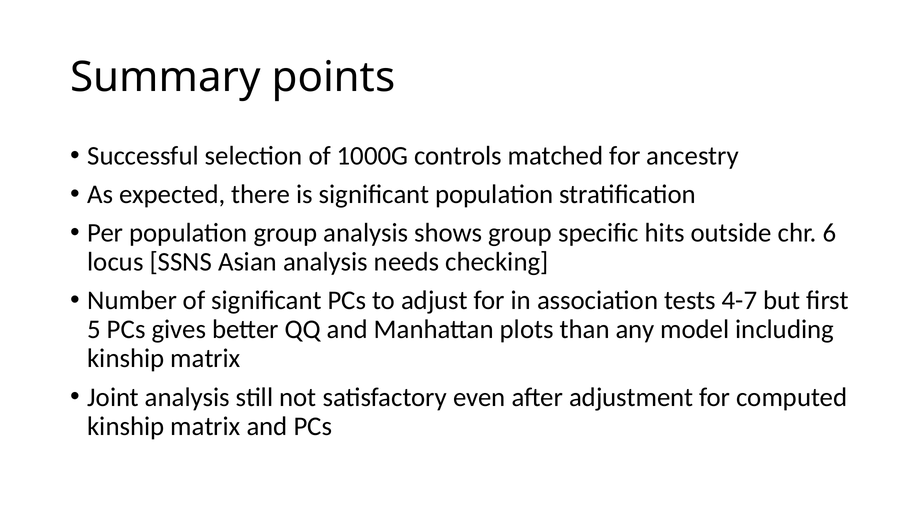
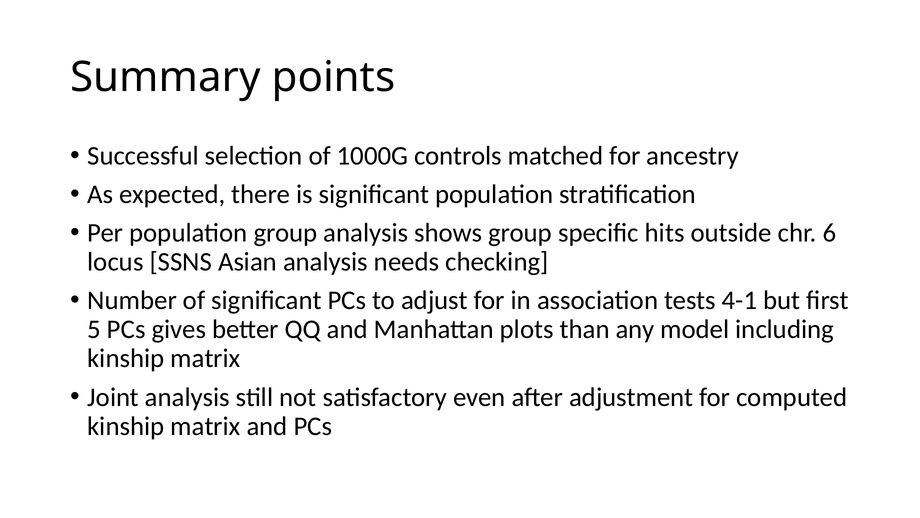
4-7: 4-7 -> 4-1 (740, 300)
